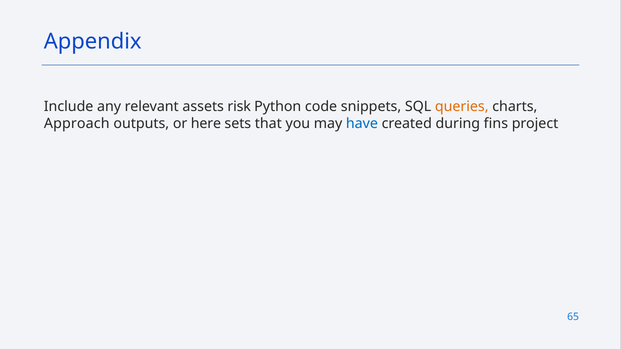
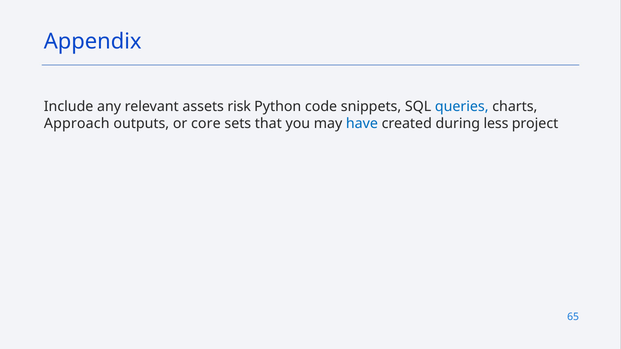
queries colour: orange -> blue (462, 107)
here: here -> core (206, 124)
fins: fins -> less (496, 124)
